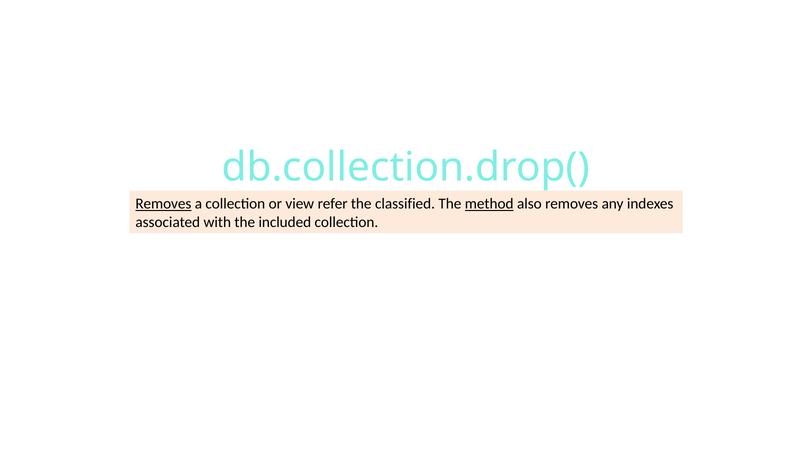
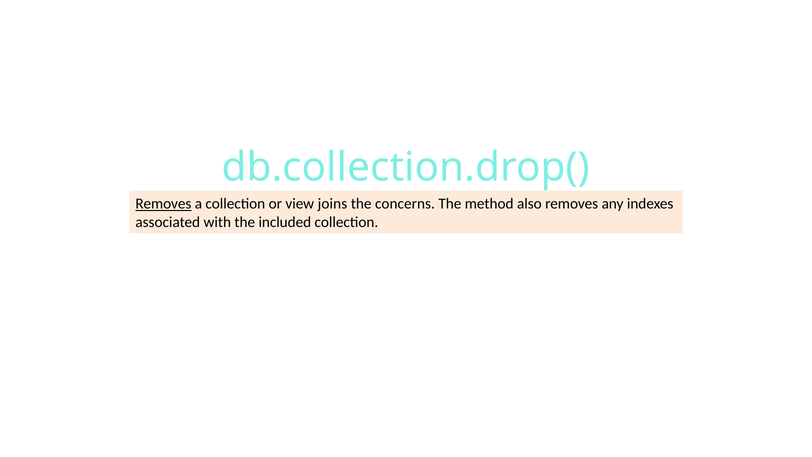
refer: refer -> joins (332, 204)
classified: classified -> concerns (405, 204)
method underline: present -> none (489, 204)
